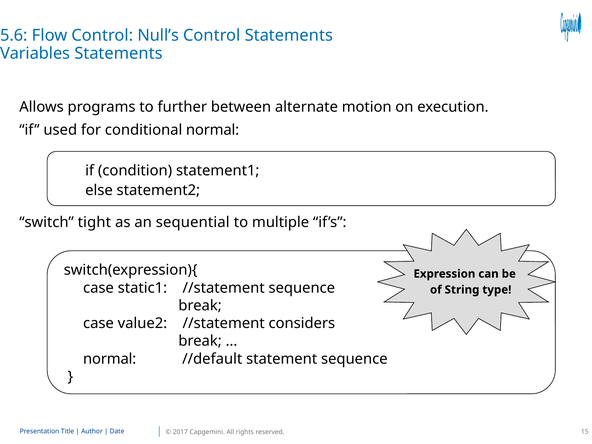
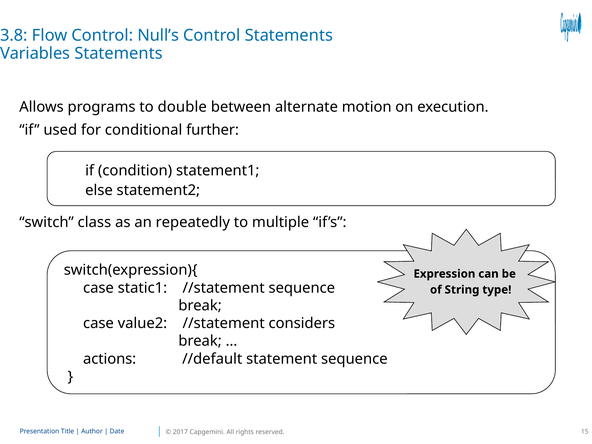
5.6: 5.6 -> 3.8 (14, 36)
further: further -> double (182, 107)
conditional normal: normal -> further (213, 130)
tight: tight -> class (94, 222)
sequential: sequential -> repeatedly (193, 222)
normal: normal -> actions (110, 359)
